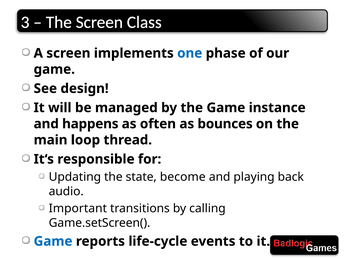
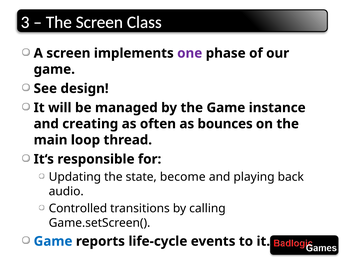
one colour: blue -> purple (190, 53)
happens: happens -> creating (90, 124)
Important: Important -> Controlled (78, 208)
